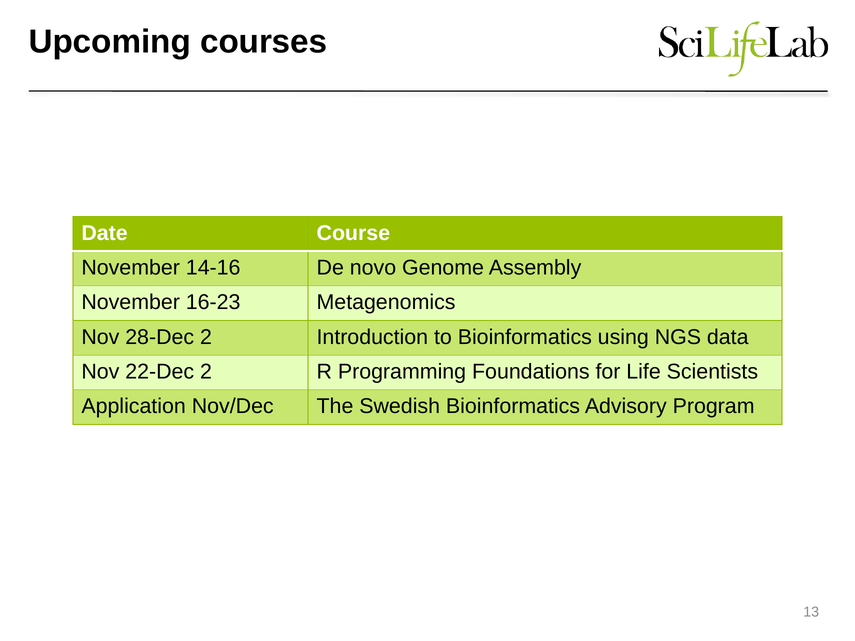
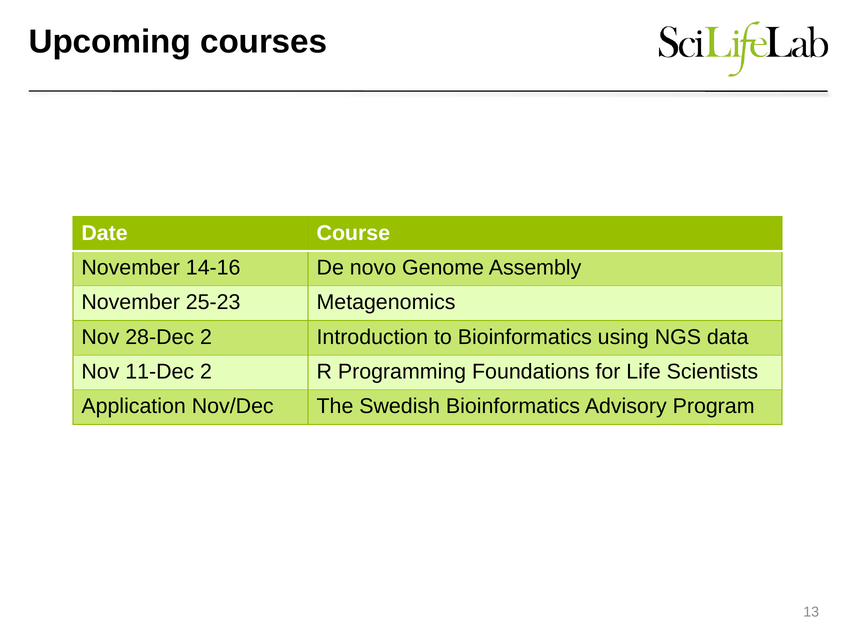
16-23: 16-23 -> 25-23 (213, 303)
22-Dec: 22-Dec -> 11-Dec (160, 372)
